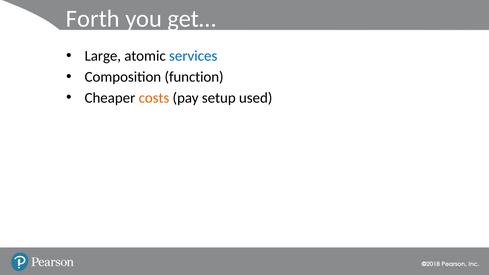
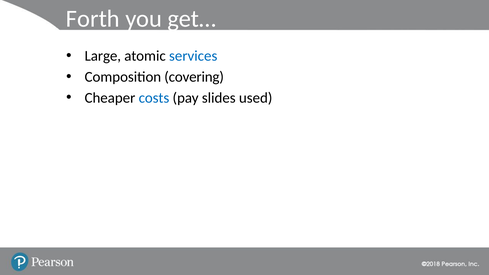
function: function -> covering (194, 77)
costs colour: orange -> blue (154, 98)
setup: setup -> slides (219, 98)
